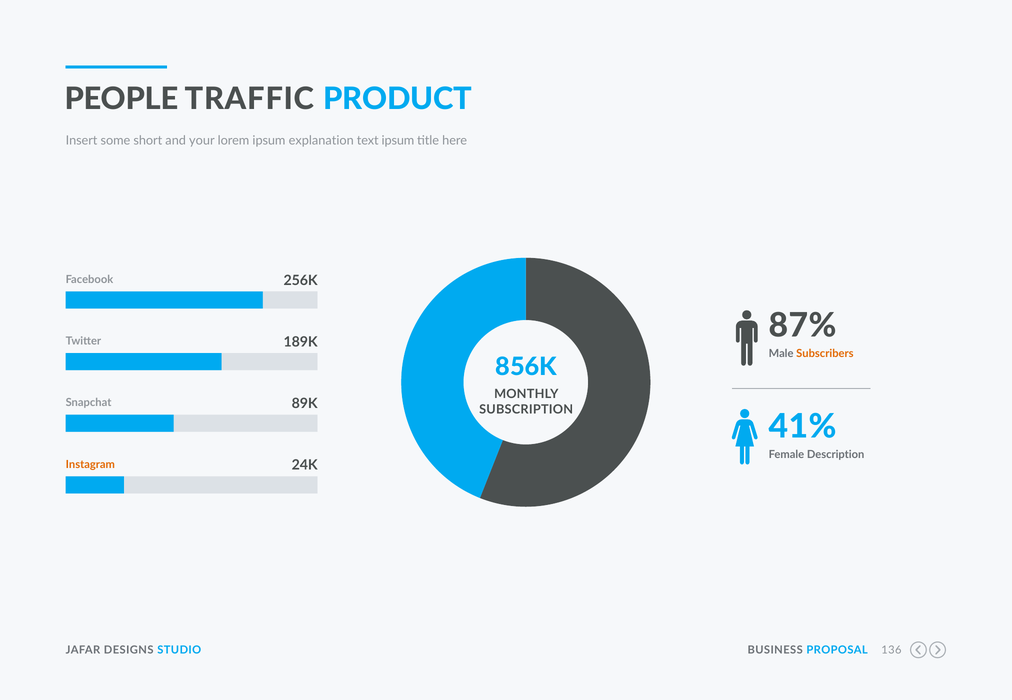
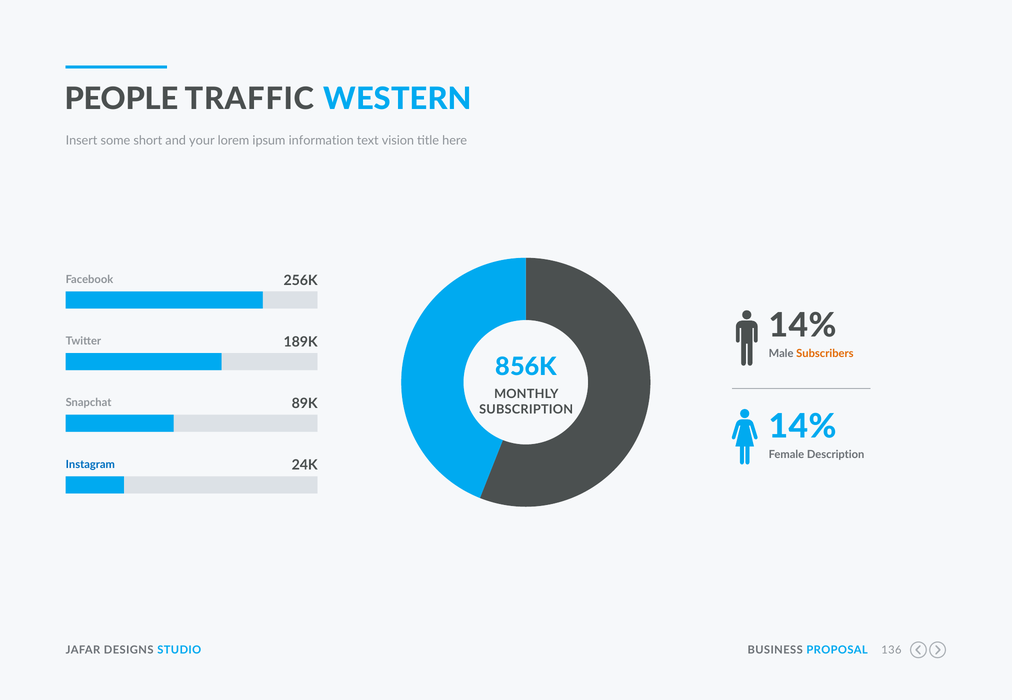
PRODUCT: PRODUCT -> WESTERN (397, 99)
explanation: explanation -> information (321, 141)
text ipsum: ipsum -> vision (398, 141)
87%: 87% -> 14% (803, 326)
41%: 41% -> 14% (803, 427)
Instagram colour: orange -> blue (90, 465)
